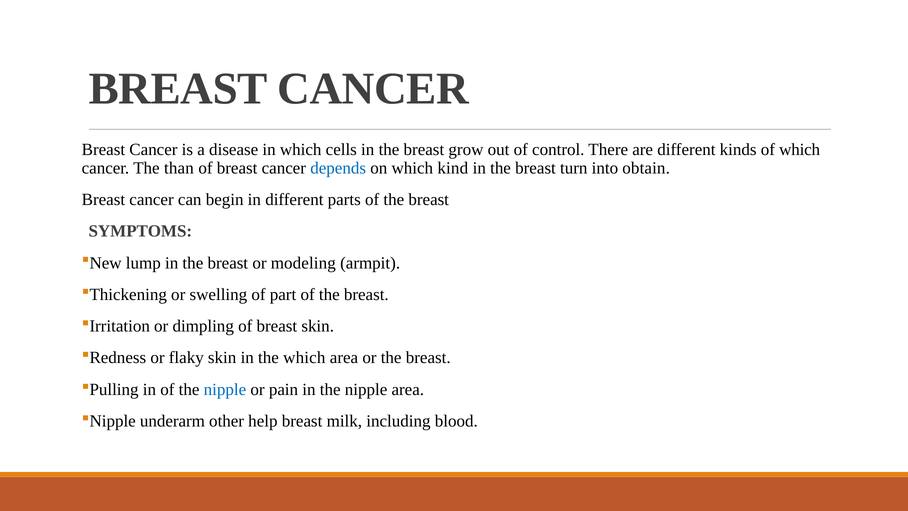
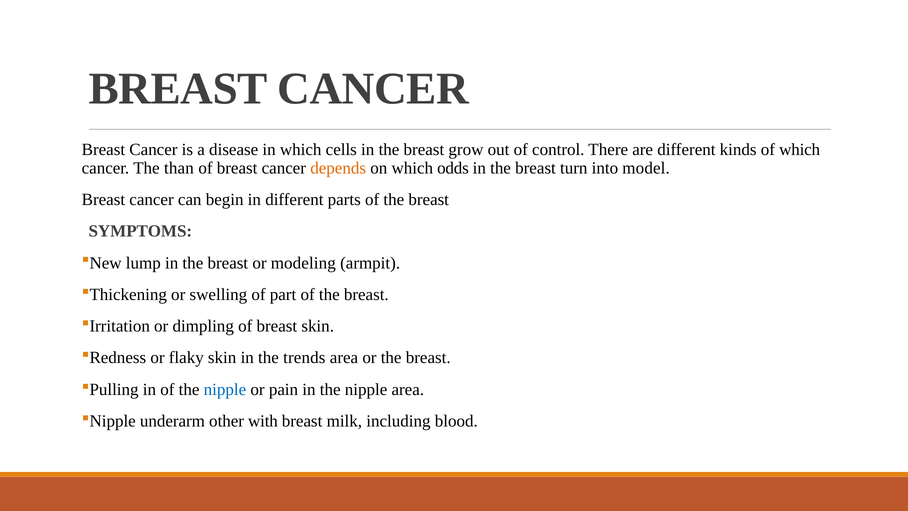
depends colour: blue -> orange (338, 168)
kind: kind -> odds (453, 168)
obtain: obtain -> model (646, 168)
the which: which -> trends (304, 358)
help: help -> with (263, 421)
